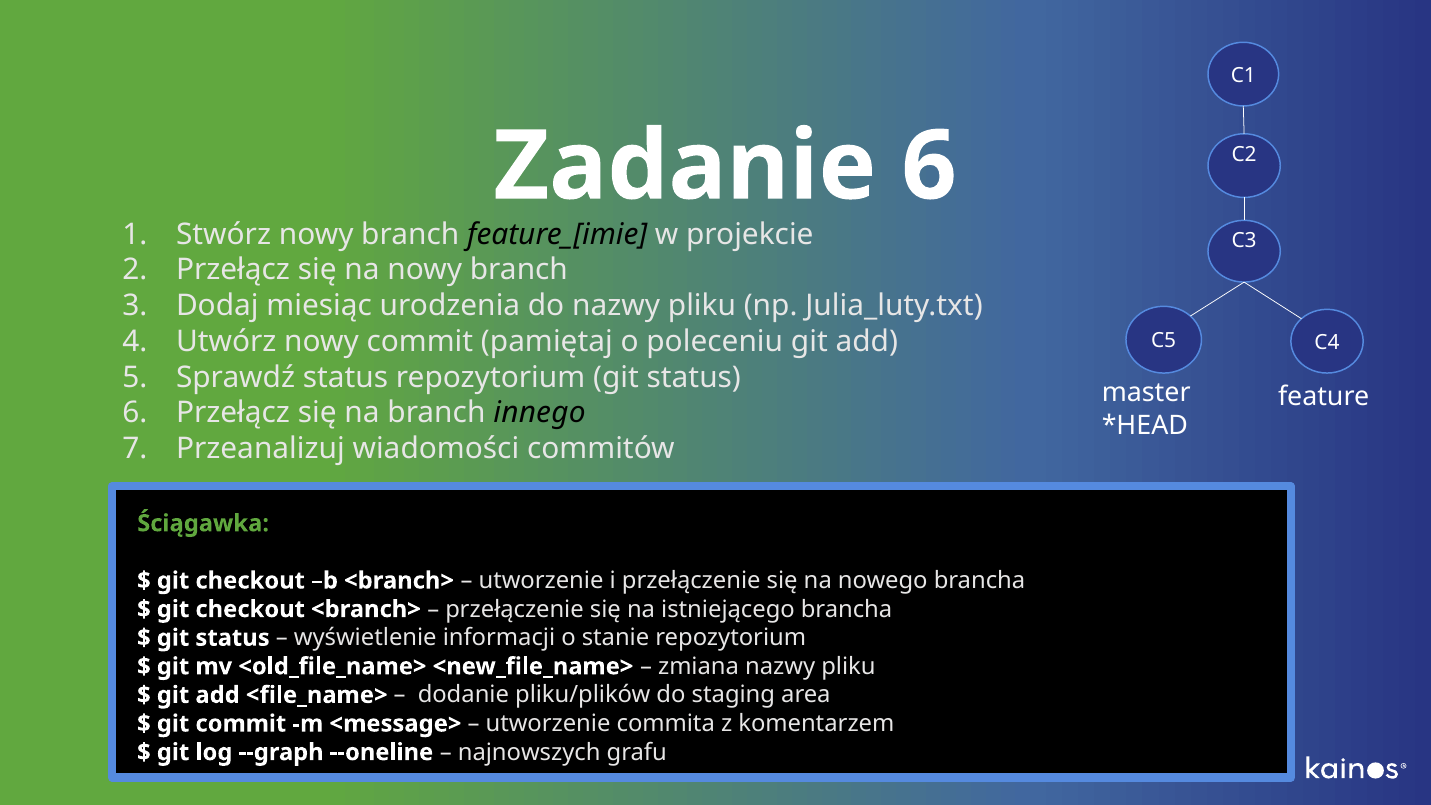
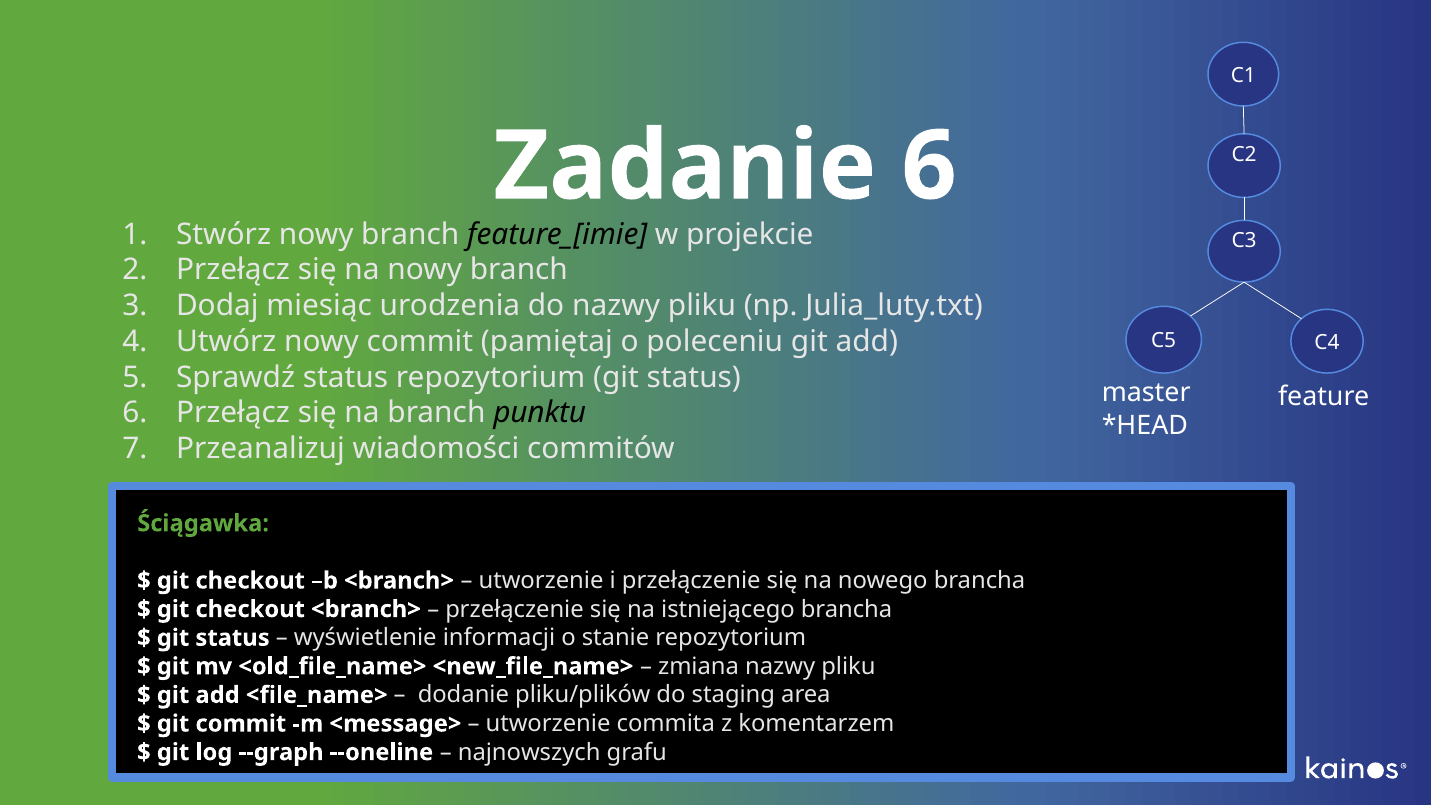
innego: innego -> punktu (540, 413)
